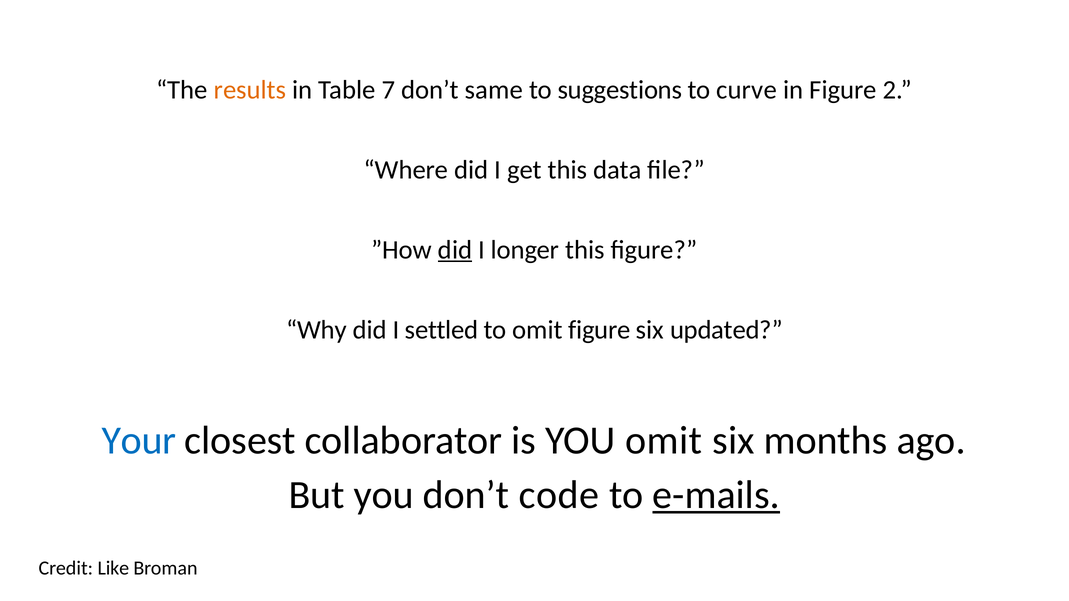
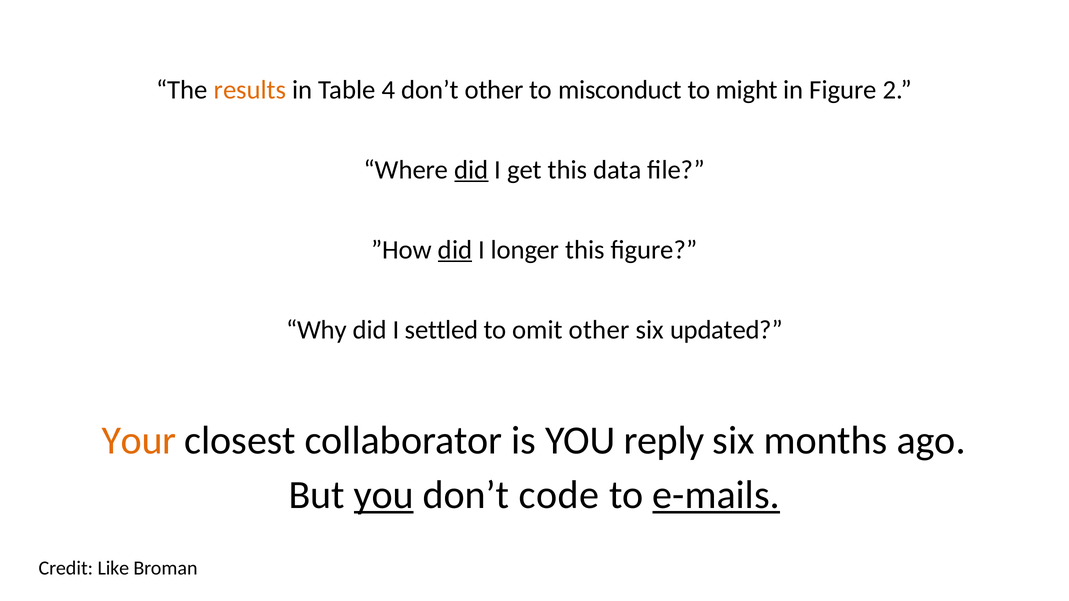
7: 7 -> 4 (388, 90)
don’t same: same -> other (494, 90)
suggestions: suggestions -> misconduct (620, 90)
curve: curve -> might (747, 90)
did underline: none -> present (471, 170)
omit figure: figure -> other (599, 330)
Your colour: blue -> orange (139, 441)
YOU omit: omit -> reply (664, 441)
you underline: none -> present (384, 495)
